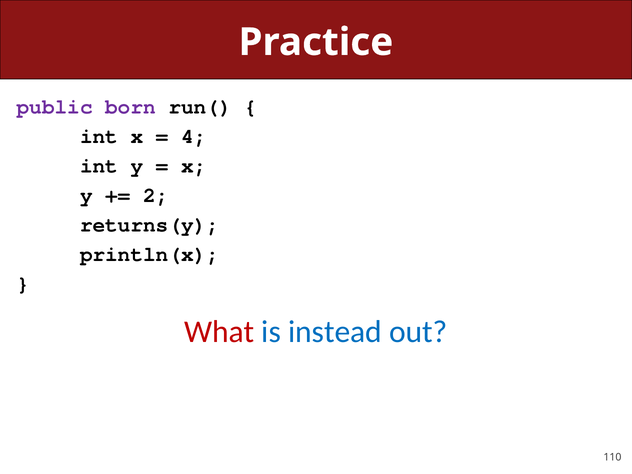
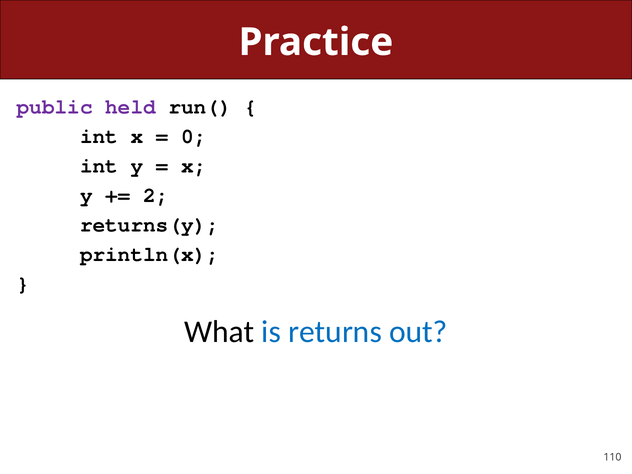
born: born -> held (131, 107)
4: 4 -> 0 (194, 136)
What colour: red -> black (219, 332)
instead: instead -> returns (335, 332)
